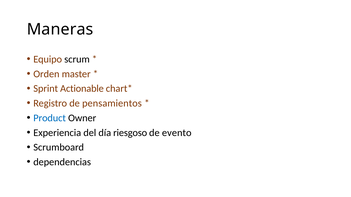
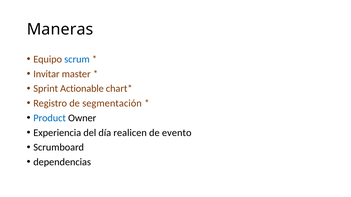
scrum colour: black -> blue (77, 59)
Orden: Orden -> Invitar (46, 74)
pensamientos: pensamientos -> segmentación (112, 103)
riesgoso: riesgoso -> realicen (130, 133)
